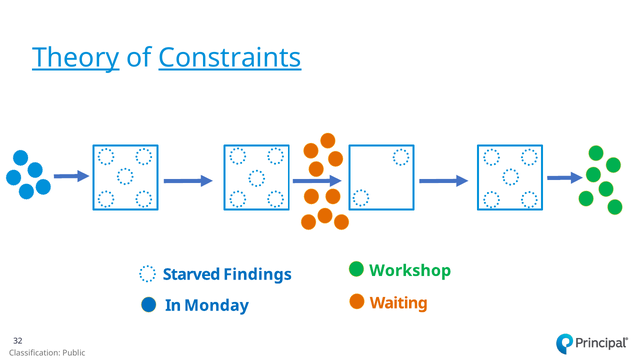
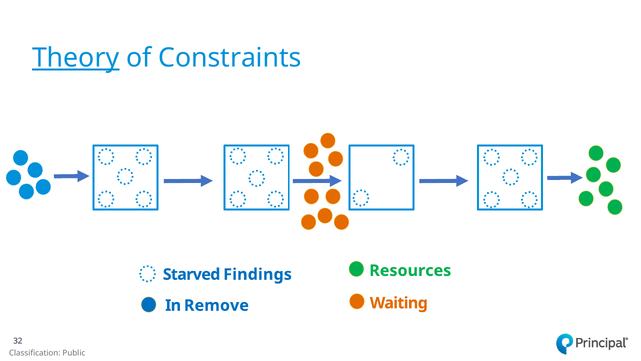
Constraints underline: present -> none (230, 58)
Workshop: Workshop -> Resources (410, 270)
Monday: Monday -> Remove (216, 305)
